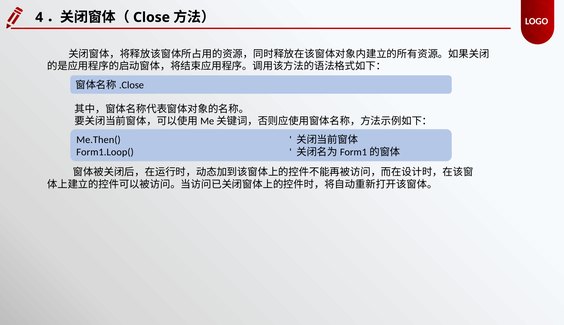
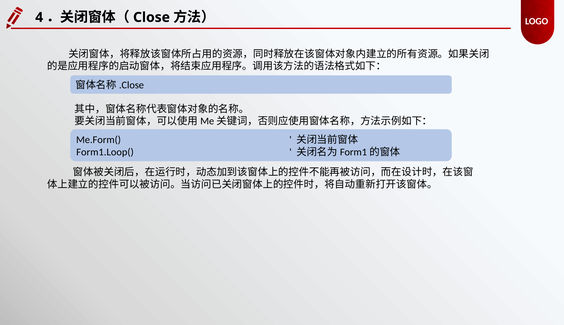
Me.Then(: Me.Then( -> Me.Form( (99, 140)
